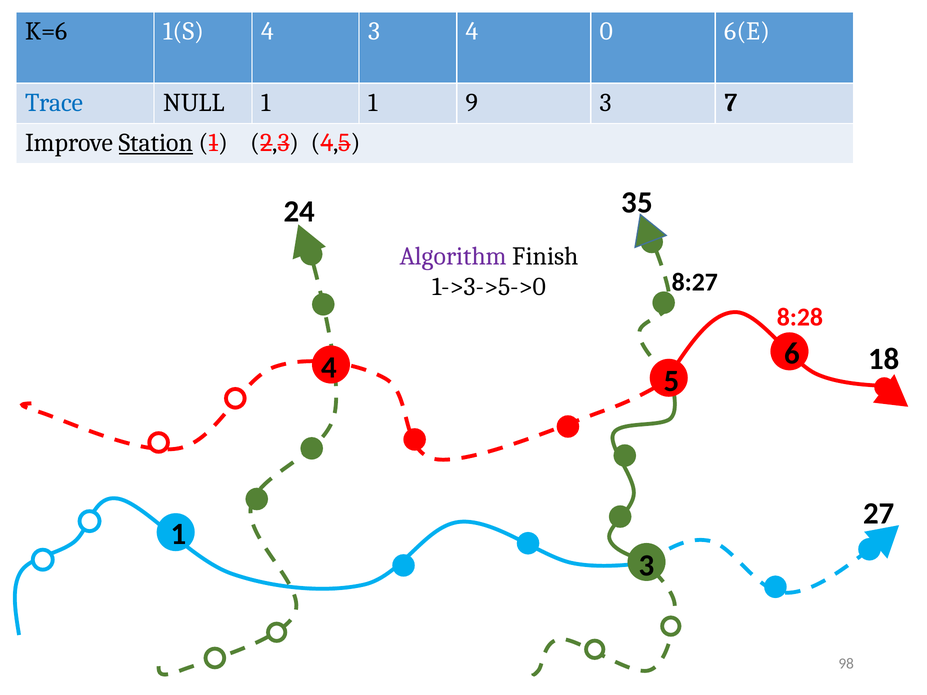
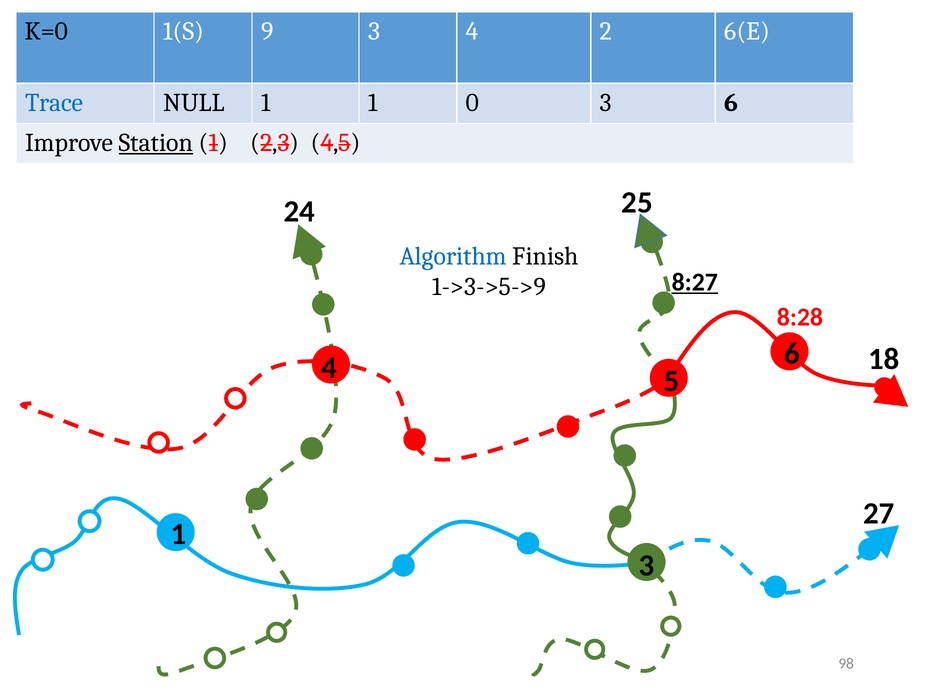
K=6: K=6 -> K=0 (46, 31)
1(S 4: 4 -> 9 (267, 31)
0: 0 -> 2 (606, 31)
9: 9 -> 0 (472, 103)
3 7: 7 -> 6 (731, 103)
35: 35 -> 25 (637, 203)
Algorithm colour: purple -> blue (453, 256)
8:27 underline: none -> present (695, 282)
1->3->5->0: 1->3->5->0 -> 1->3->5->9 (489, 287)
